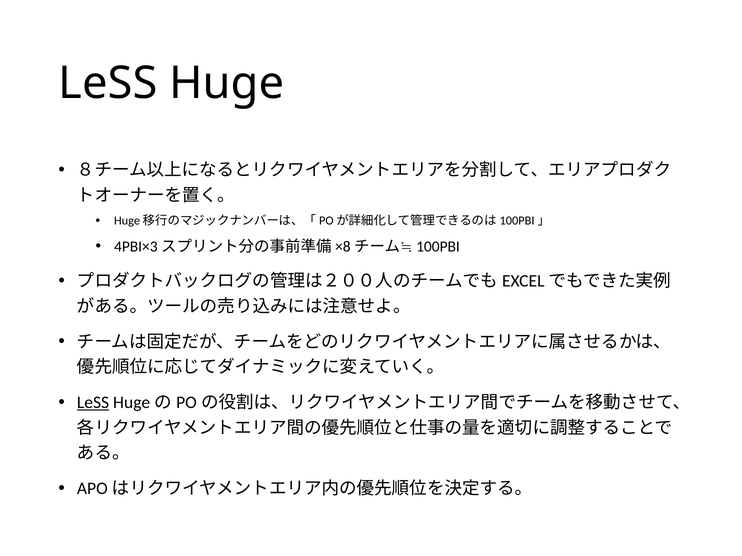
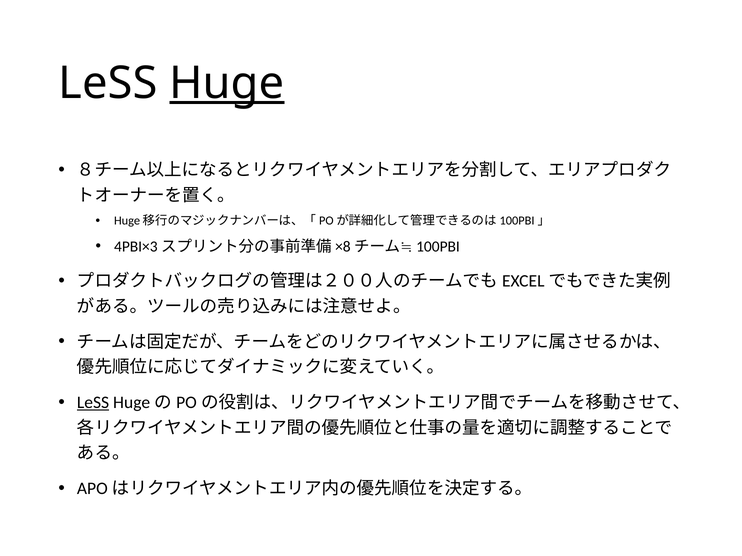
Huge underline: none -> present (227, 83)
